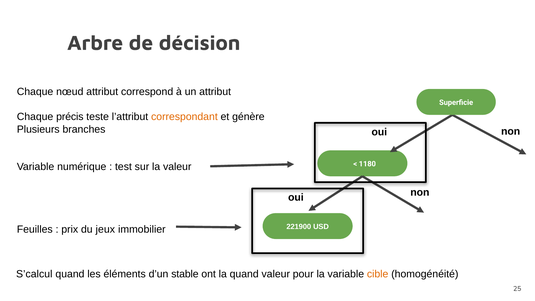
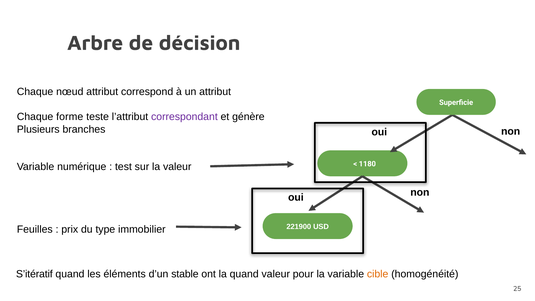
précis: précis -> forme (70, 117)
correspondant colour: orange -> purple (184, 117)
jeux: jeux -> type (105, 229)
S’calcul: S’calcul -> S’itératif (34, 274)
